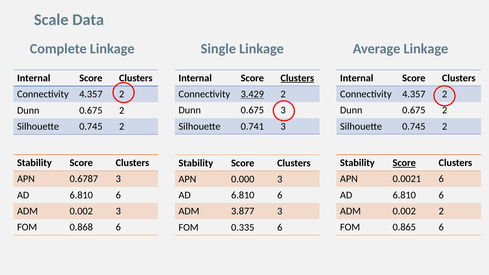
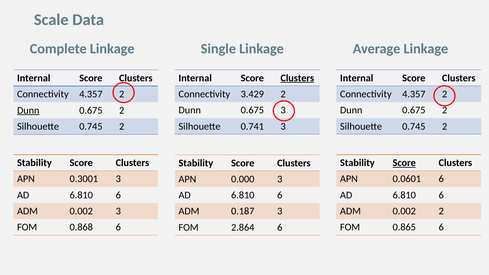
3.429 underline: present -> none (252, 94)
Dunn underline: none -> present (28, 110)
0.6787: 0.6787 -> 0.3001 (84, 179)
0.0021: 0.0021 -> 0.0601 (407, 179)
3.877: 3.877 -> 0.187 (243, 211)
0.335: 0.335 -> 2.864 (243, 227)
